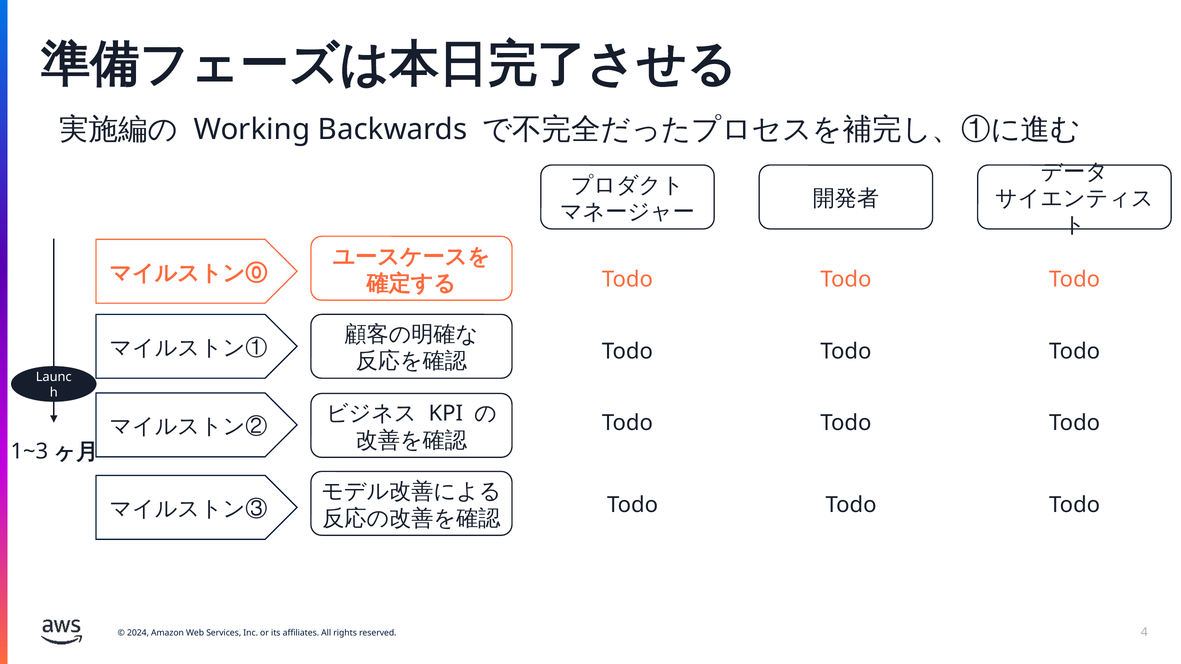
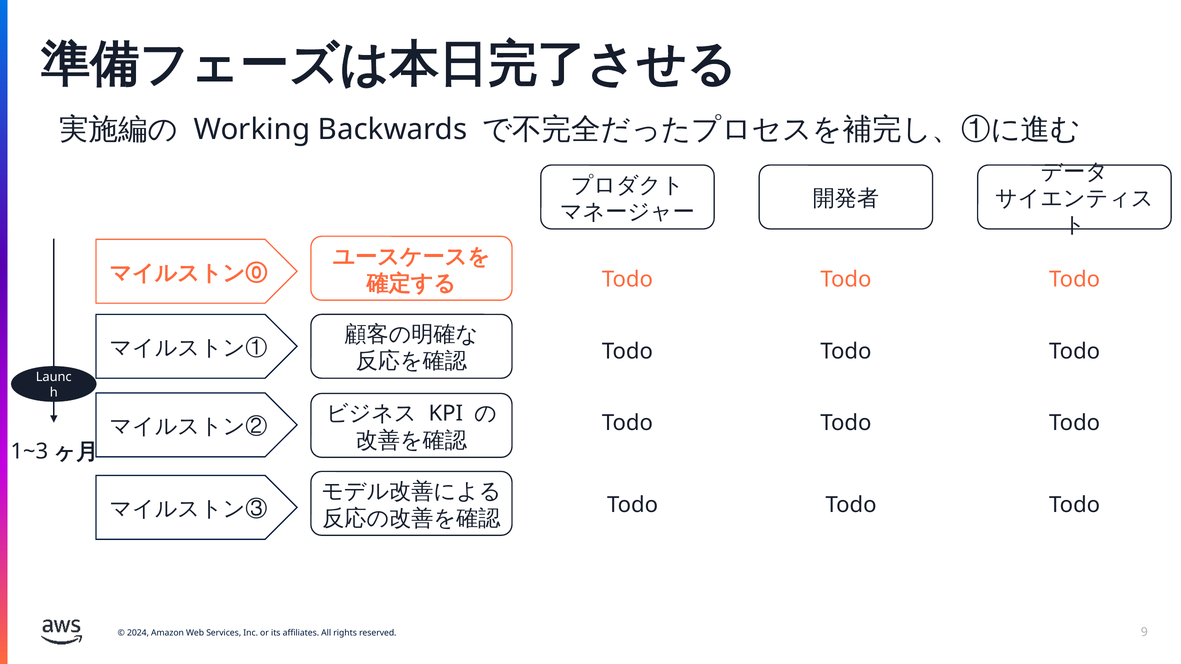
4: 4 -> 9 (1144, 632)
